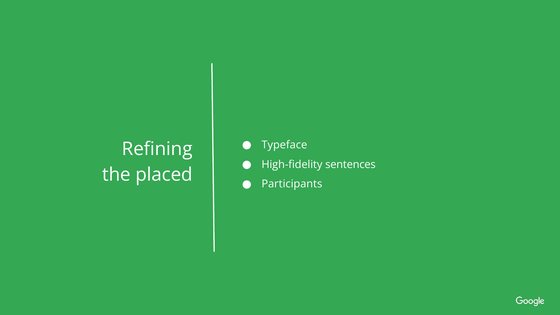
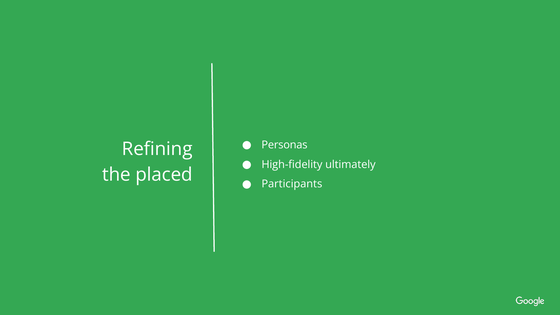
Typeface: Typeface -> Personas (284, 145)
sentences: sentences -> ultimately (350, 164)
